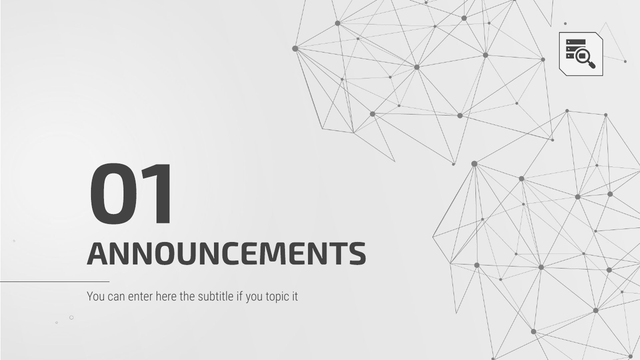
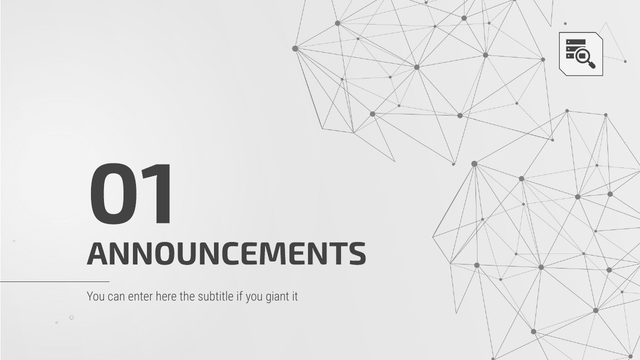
topic: topic -> giant (278, 297)
